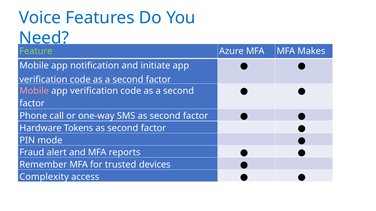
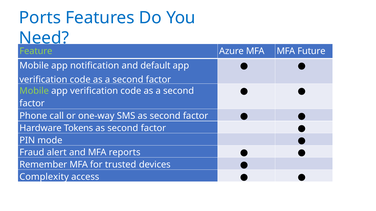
Voice: Voice -> Ports (40, 18)
Makes: Makes -> Future (311, 51)
initiate: initiate -> default (155, 66)
Mobile colour: pink -> light green (34, 91)
